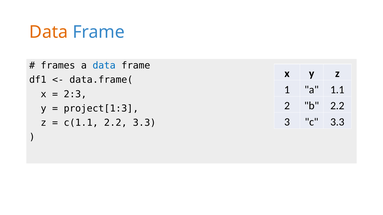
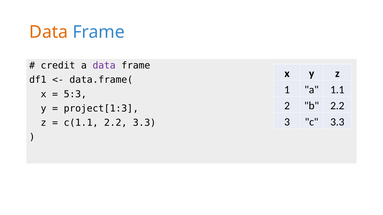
frames: frames -> credit (58, 66)
data colour: blue -> purple (104, 66)
2:3: 2:3 -> 5:3 (75, 94)
